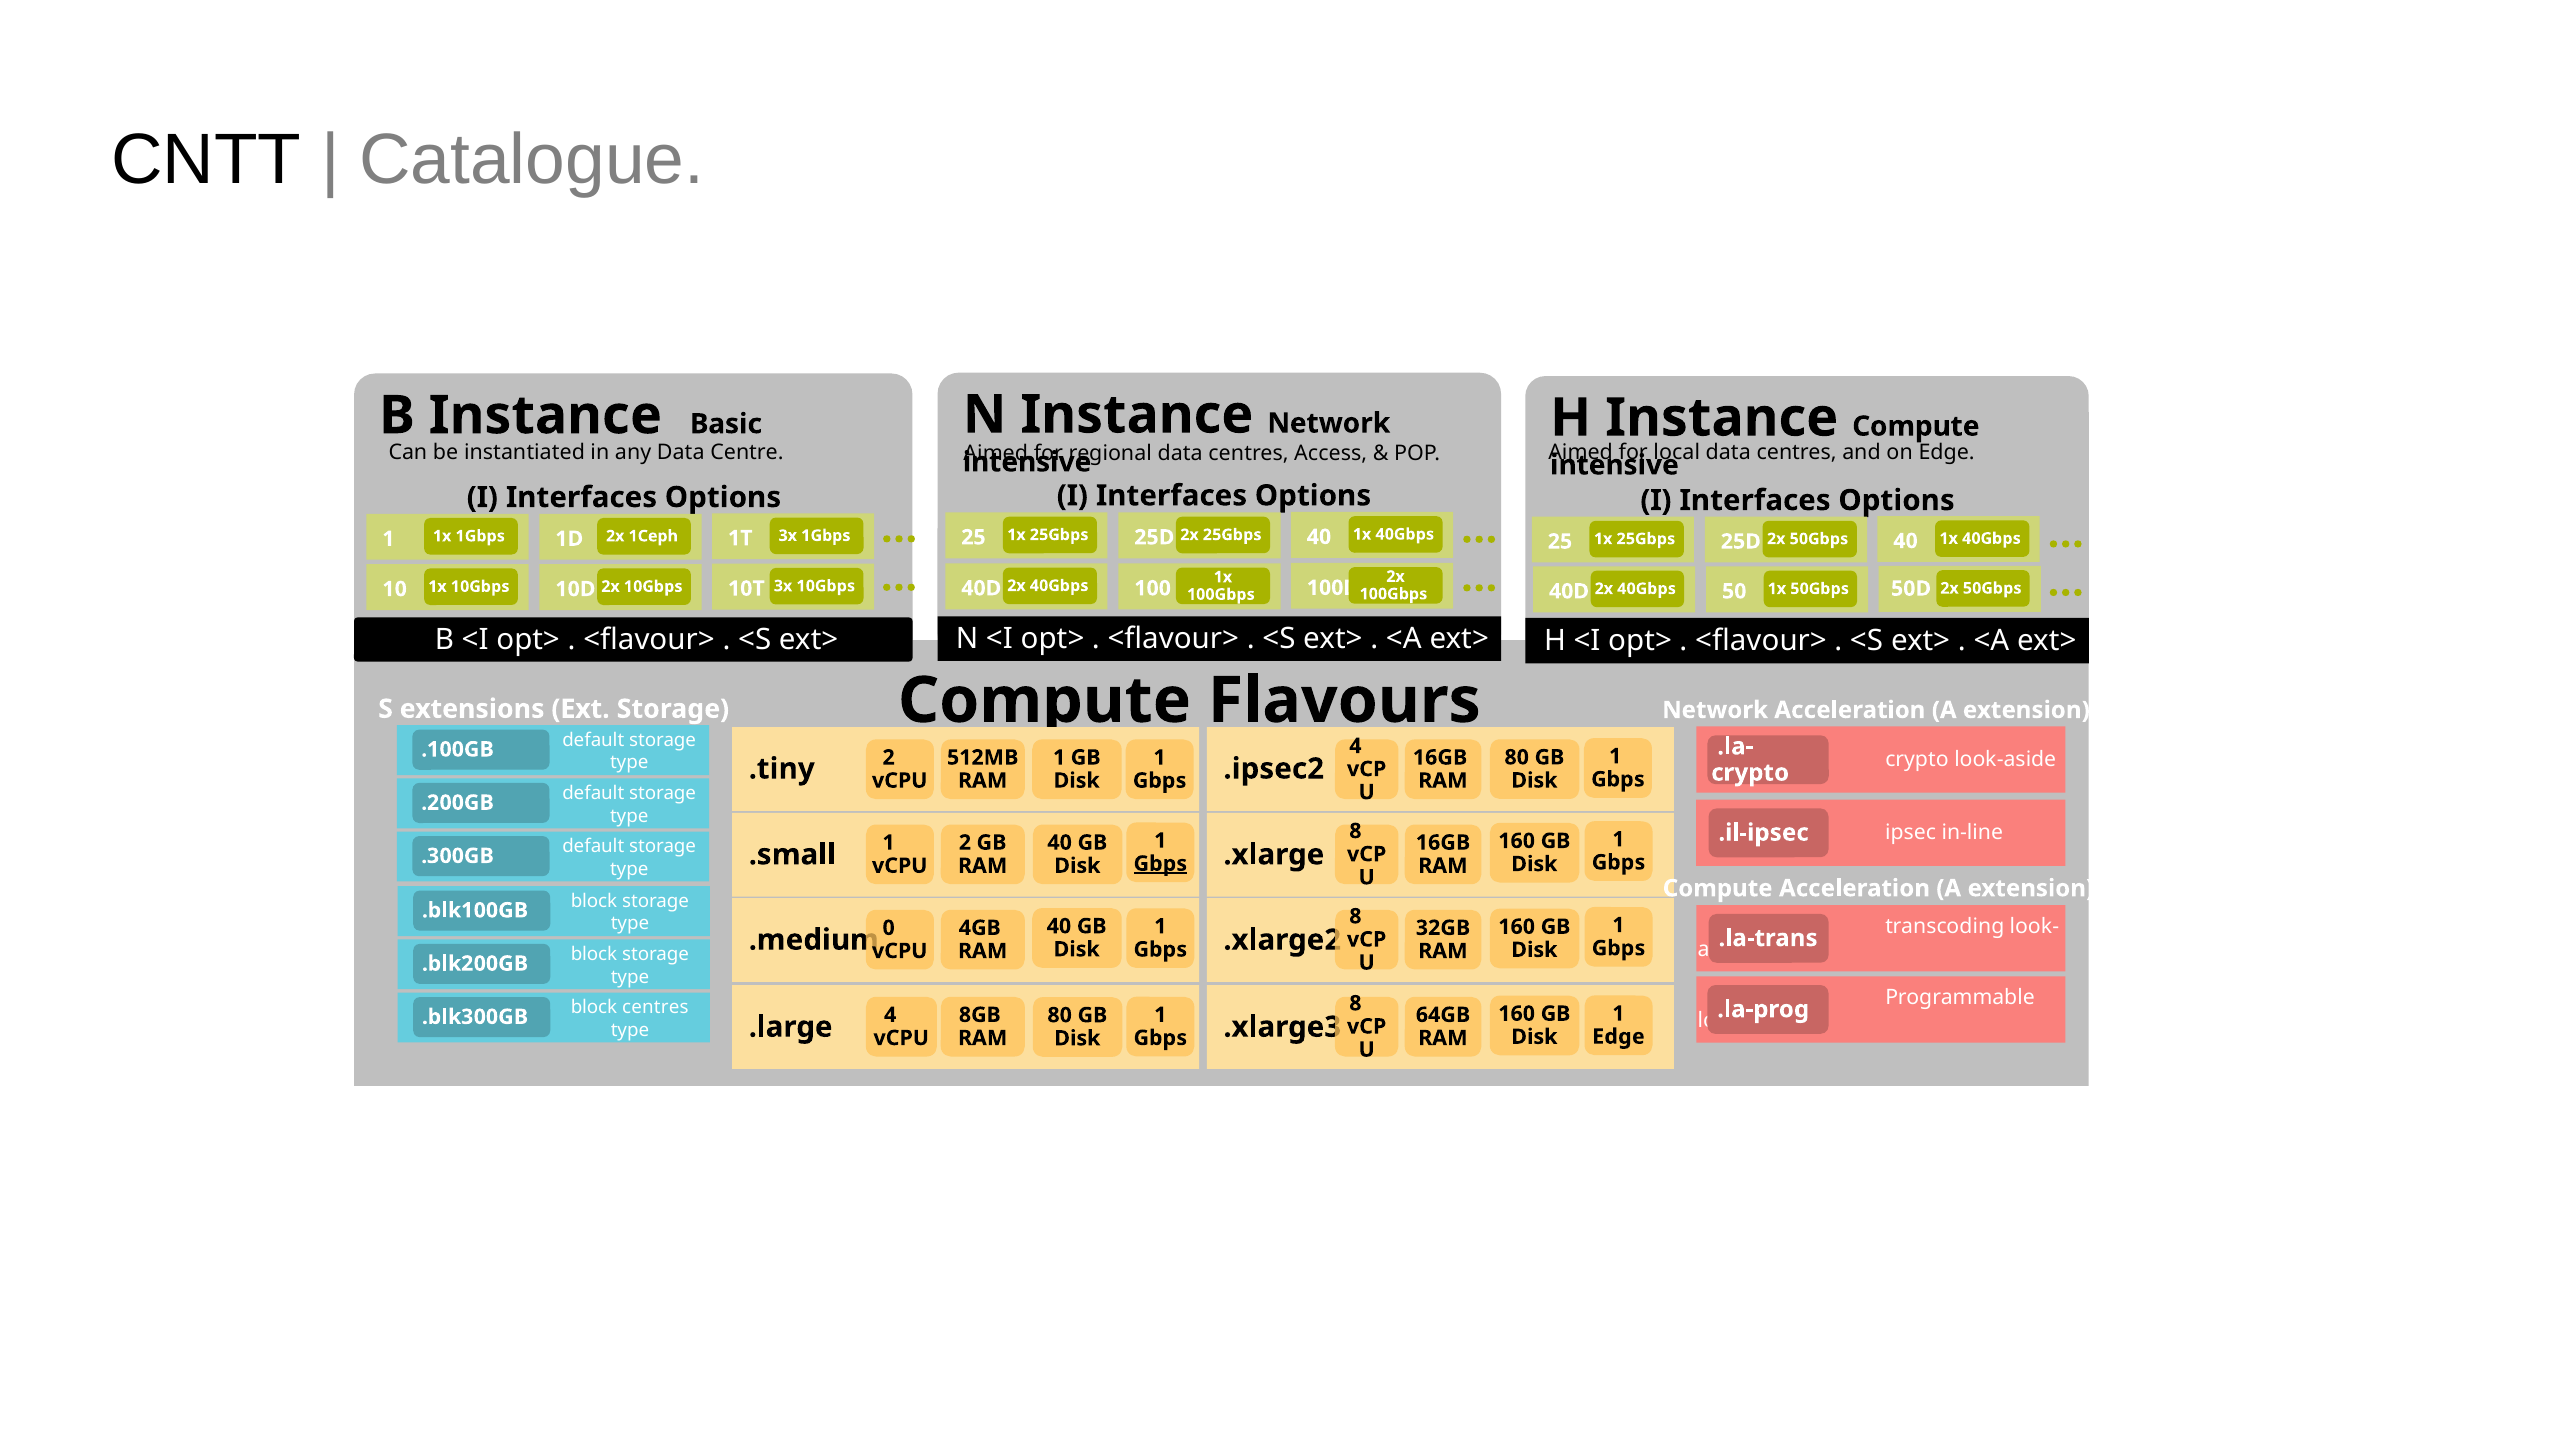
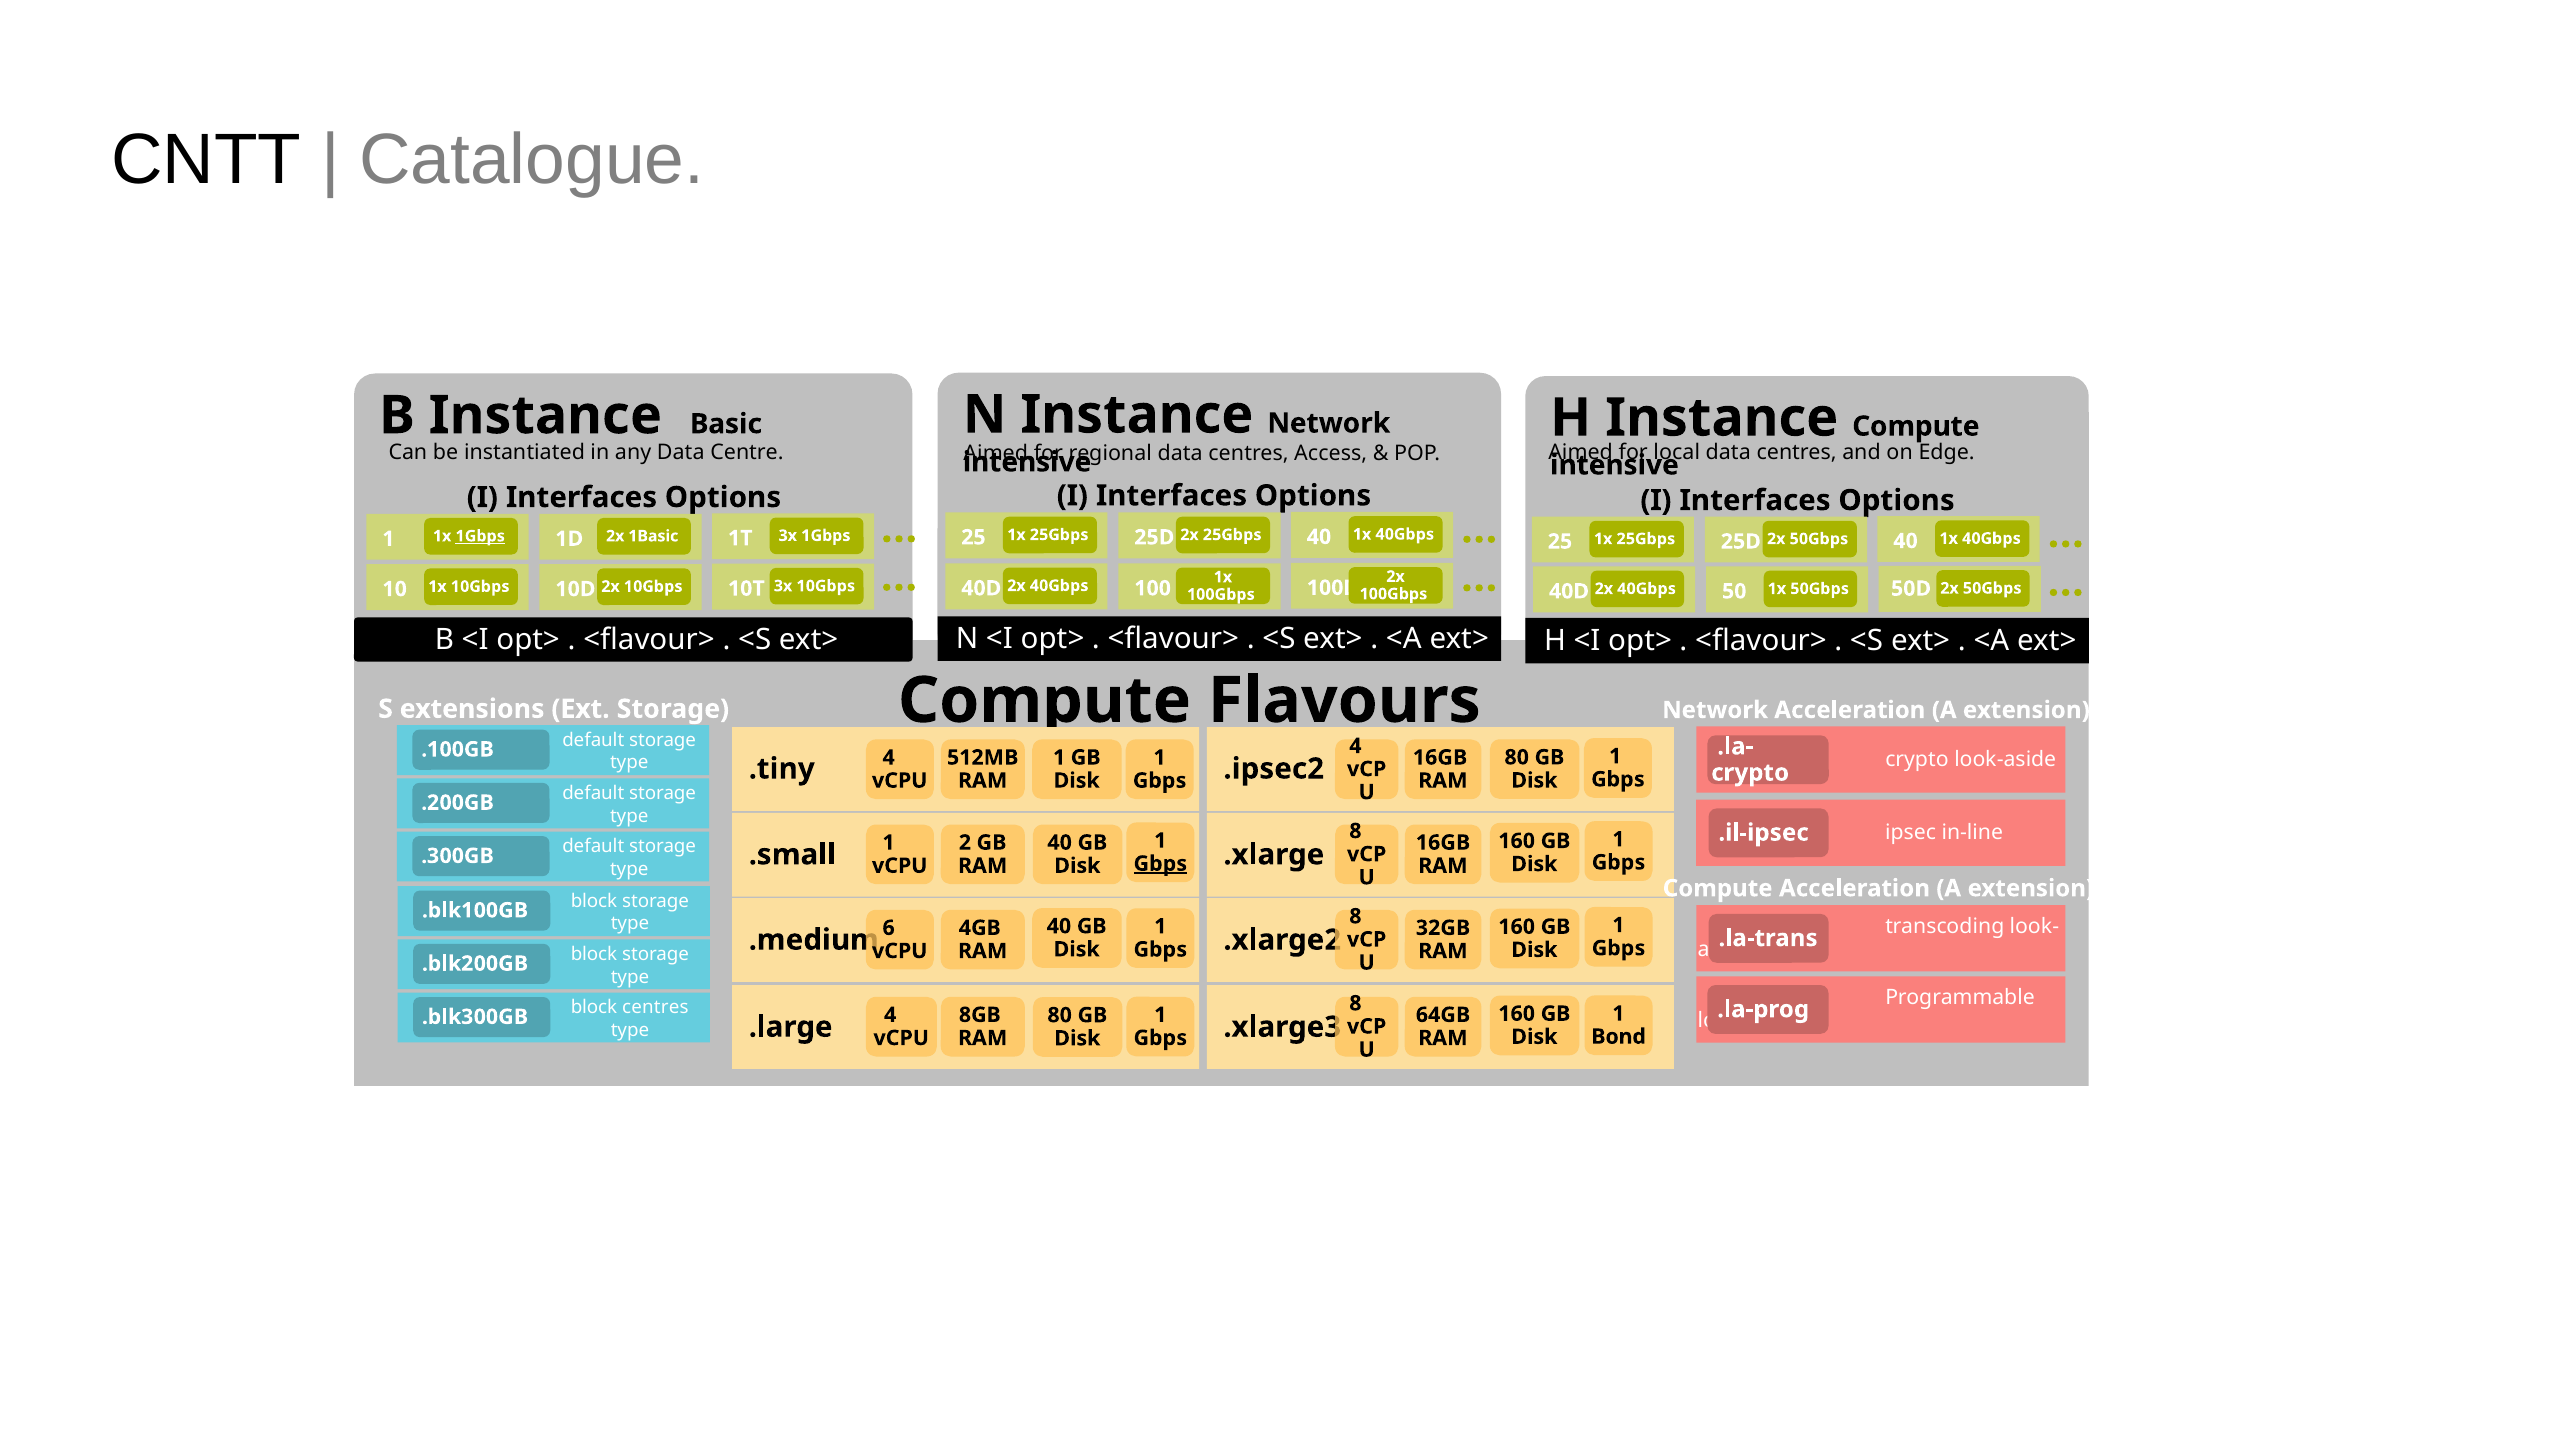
1Gbps underline: none -> present (480, 536)
1Ceph: 1Ceph -> 1Basic (653, 536)
.tiny 2: 2 -> 4 (889, 758)
0: 0 -> 6 (889, 928)
Edge: Edge -> Bond (1619, 1037)
